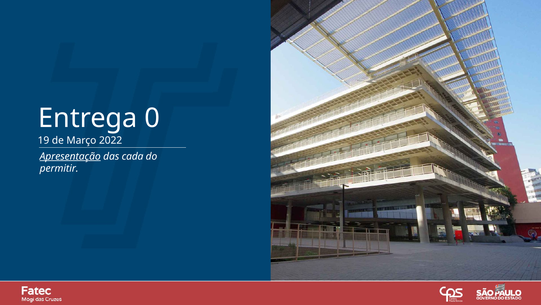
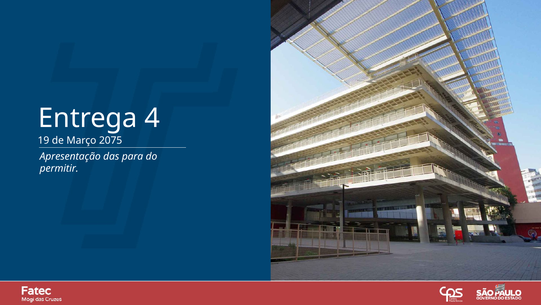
0: 0 -> 4 (152, 118)
2022: 2022 -> 2075 (111, 140)
Apresentação underline: present -> none (70, 156)
cada: cada -> para (133, 156)
